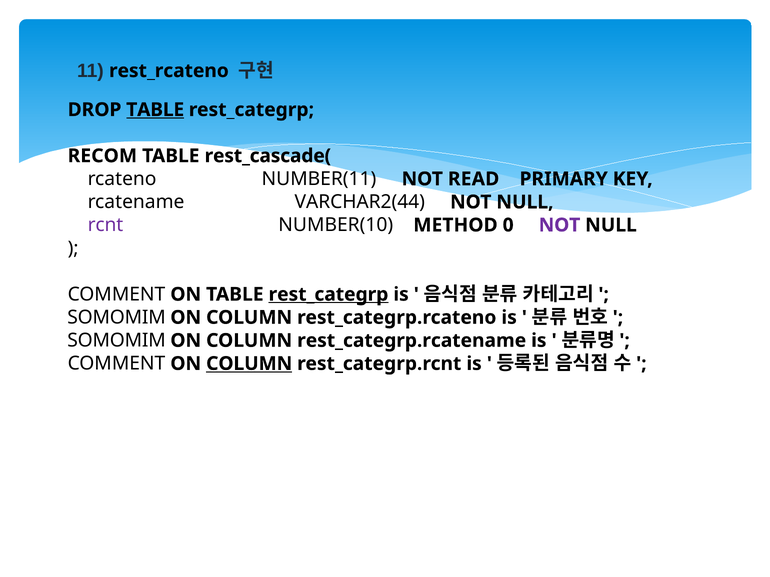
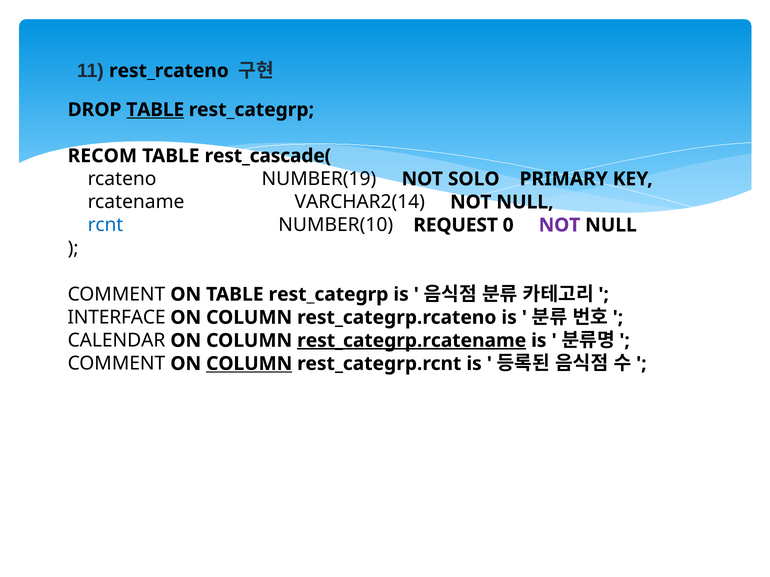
NUMBER(11: NUMBER(11 -> NUMBER(19 (319, 179)
READ: READ -> SOLO (474, 179)
VARCHAR2(44: VARCHAR2(44 -> VARCHAR2(14 (360, 202)
rcnt colour: purple -> blue (105, 225)
METHOD: METHOD -> REQUEST (456, 225)
rest_categrp underline: present -> none (328, 295)
SOMOMIM: SOMOMIM -> INTERFACE (117, 318)
SOMOMIM: SOMOMIM -> CALENDAR (117, 341)
rest_categrp.rcatename underline: none -> present (412, 341)
